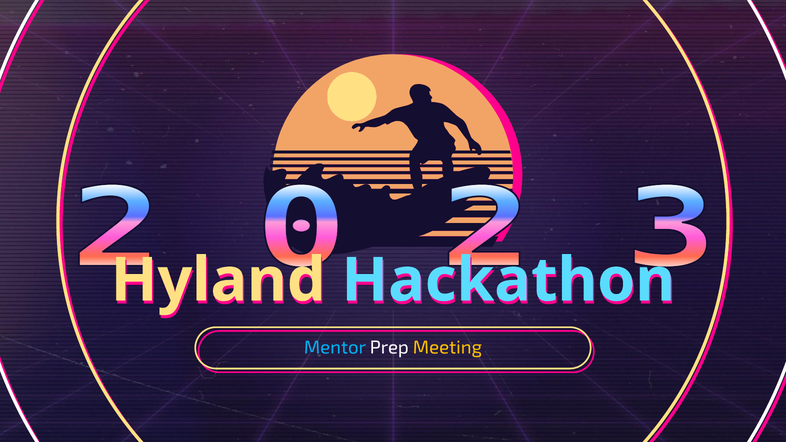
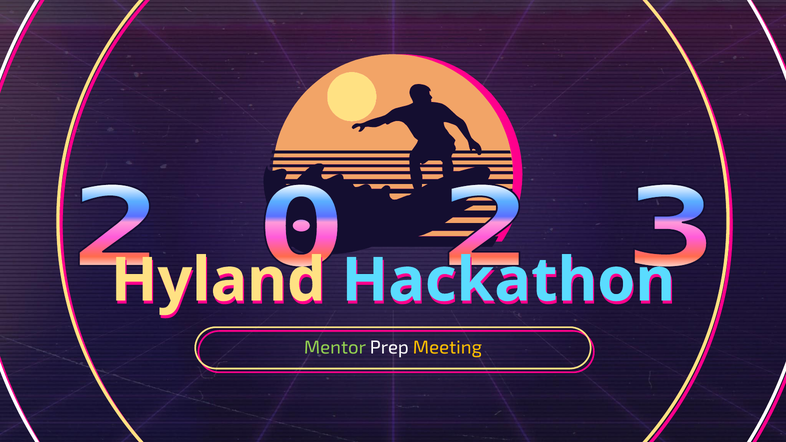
Mentor colour: light blue -> light green (335, 348)
